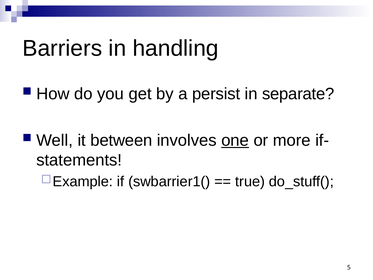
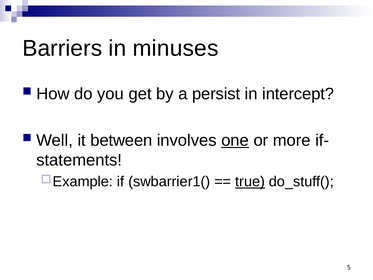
handling: handling -> minuses (175, 48)
separate: separate -> intercept (298, 94)
true underline: none -> present (250, 182)
